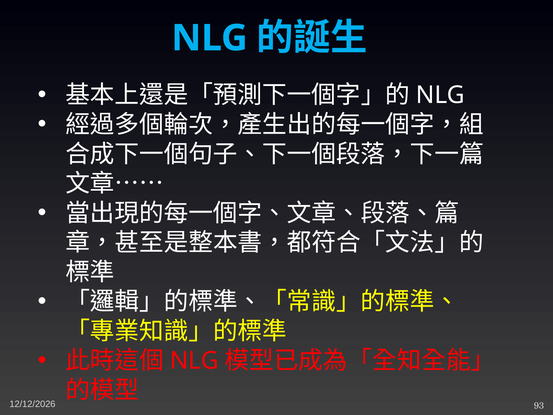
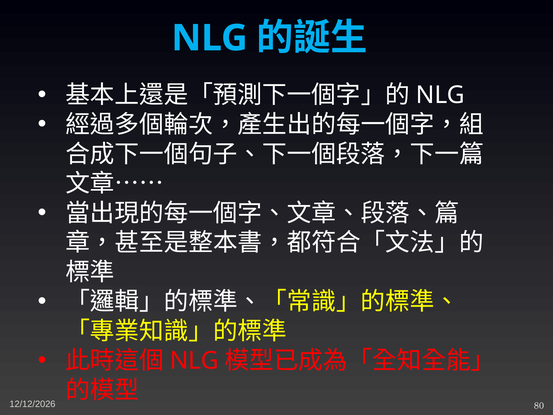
93: 93 -> 80 (539, 406)
